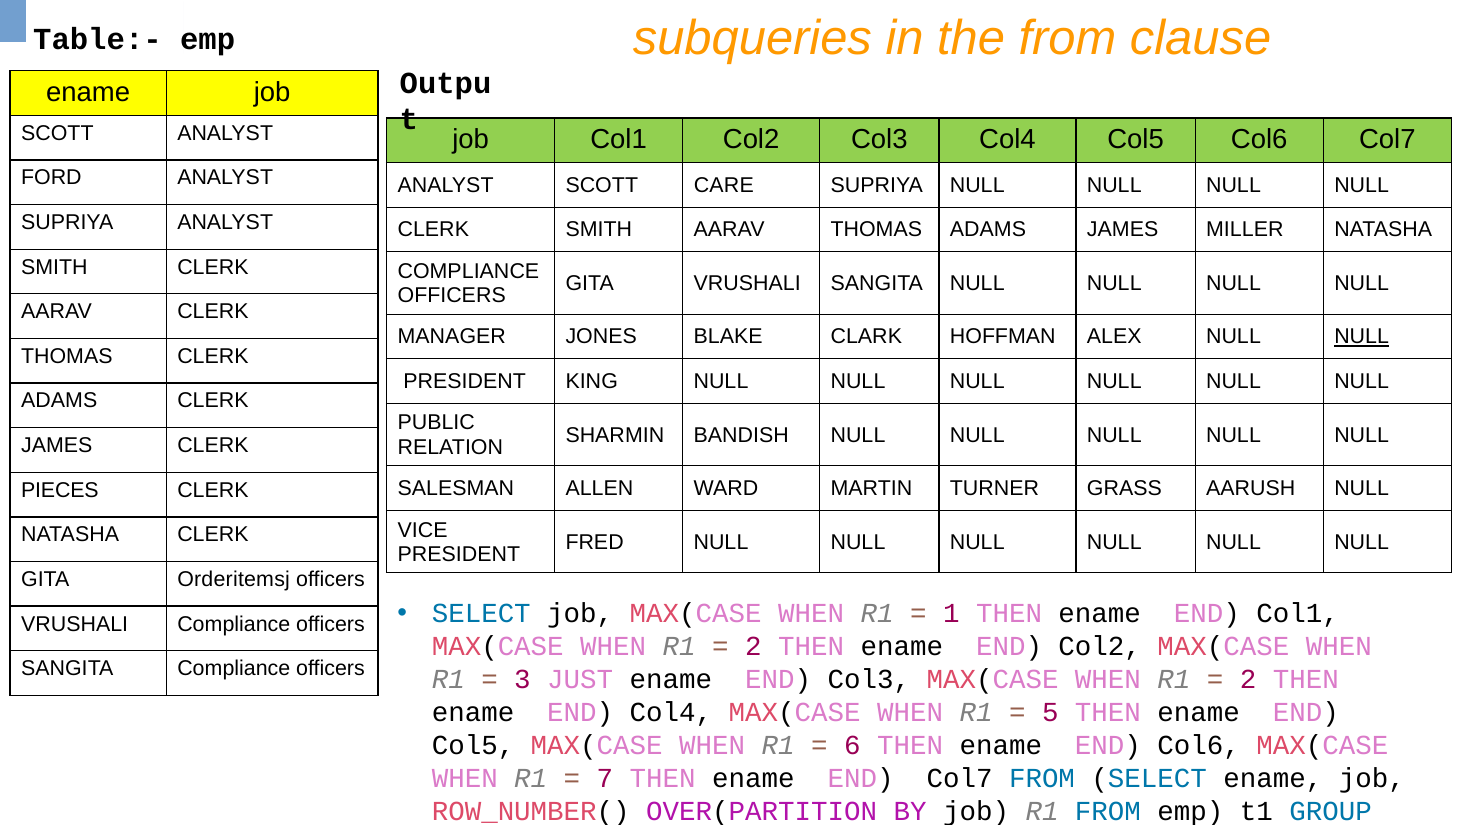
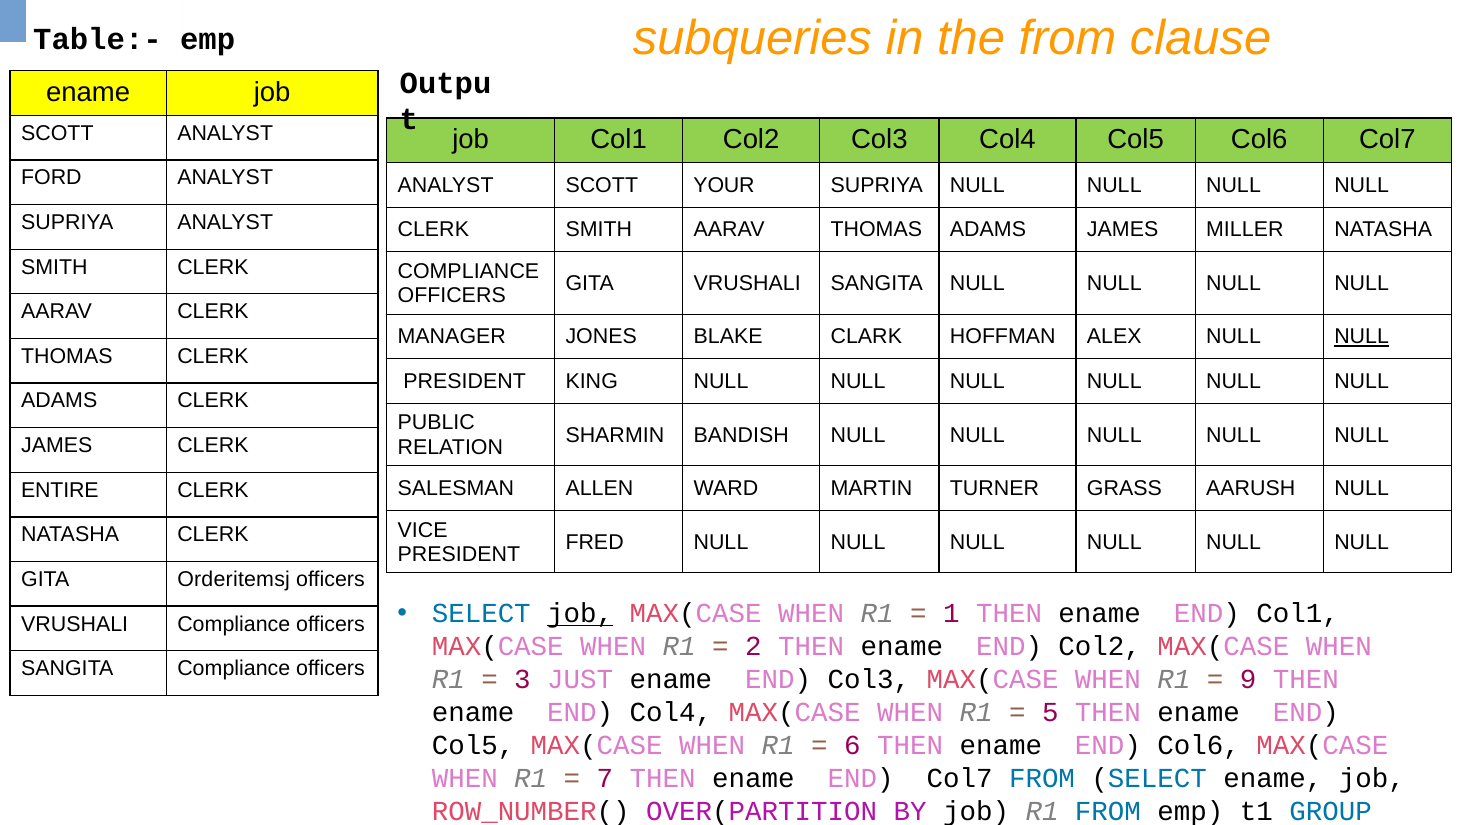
CARE: CARE -> YOUR (724, 185)
PIECES: PIECES -> ENTIRE (60, 490)
job underline: none -> present (580, 613)
2: 2 -> 9 (1248, 679)
